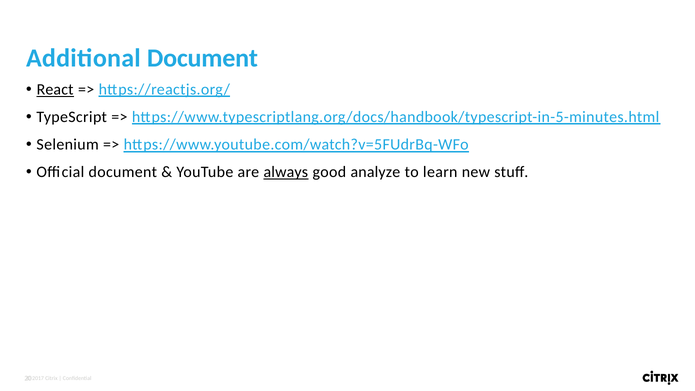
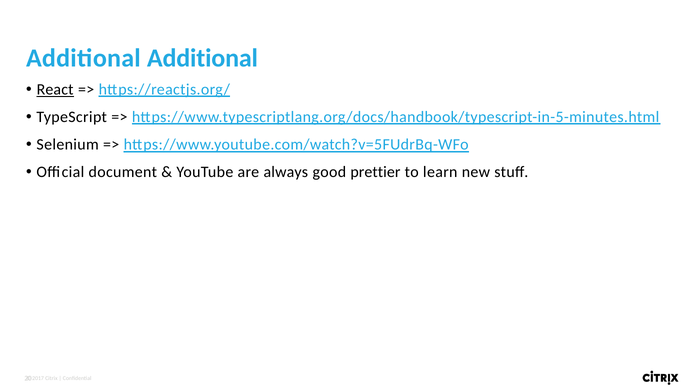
Additional Document: Document -> Additional (202, 58)
always underline: present -> none (286, 172)
analyze: analyze -> prettier (375, 172)
